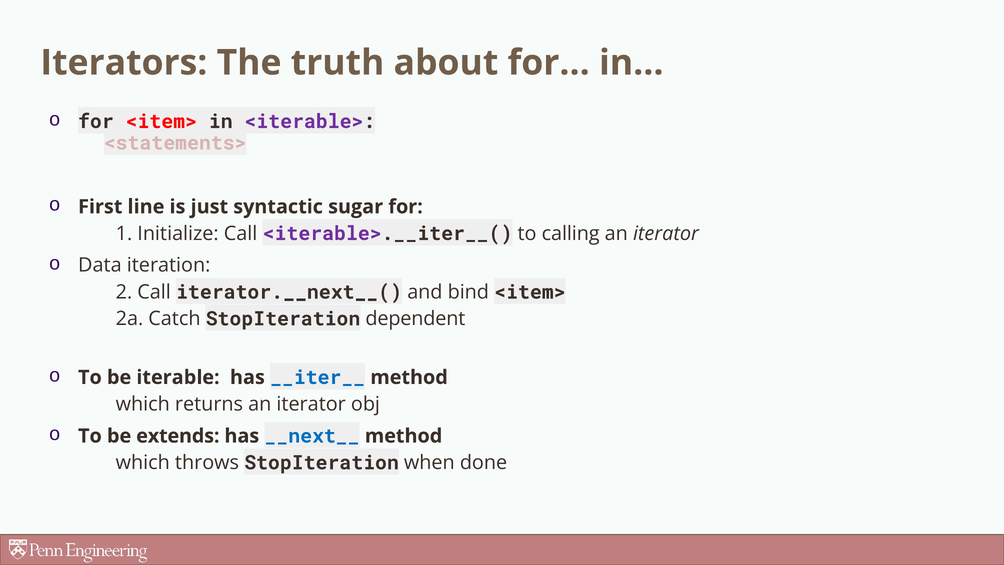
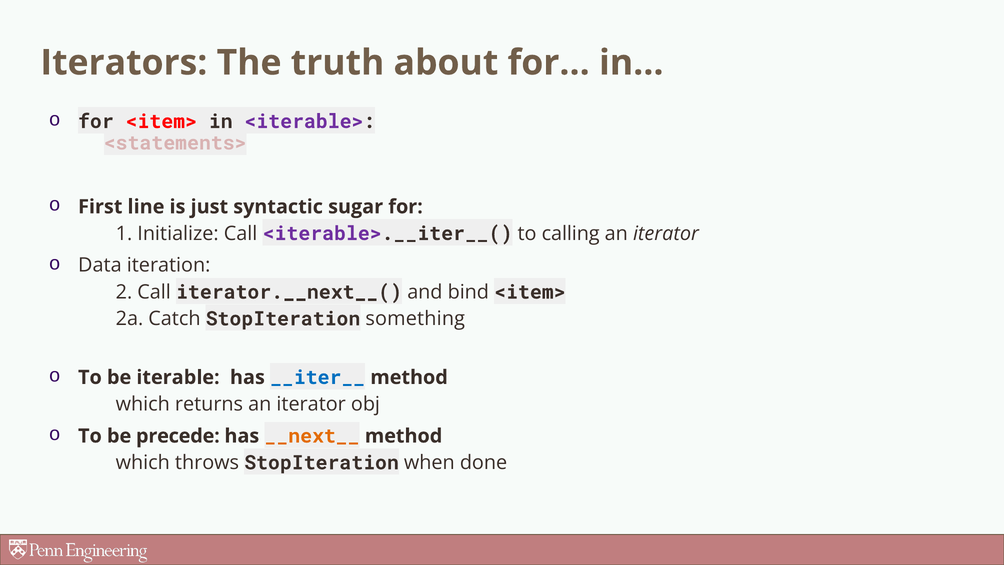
dependent: dependent -> something (415, 319)
extends: extends -> precede (178, 436)
__next__ colour: blue -> orange (312, 436)
